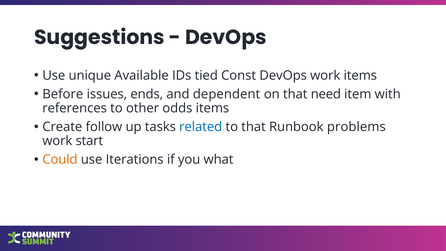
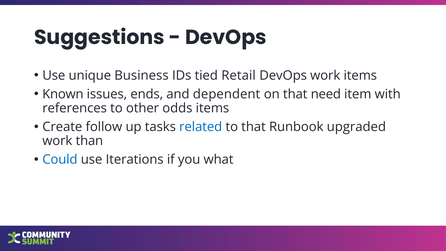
Available: Available -> Business (142, 75)
Const: Const -> Retail (239, 75)
Before: Before -> Known (63, 94)
problems: problems -> upgraded (356, 127)
start: start -> than (89, 141)
Could colour: orange -> blue (60, 160)
